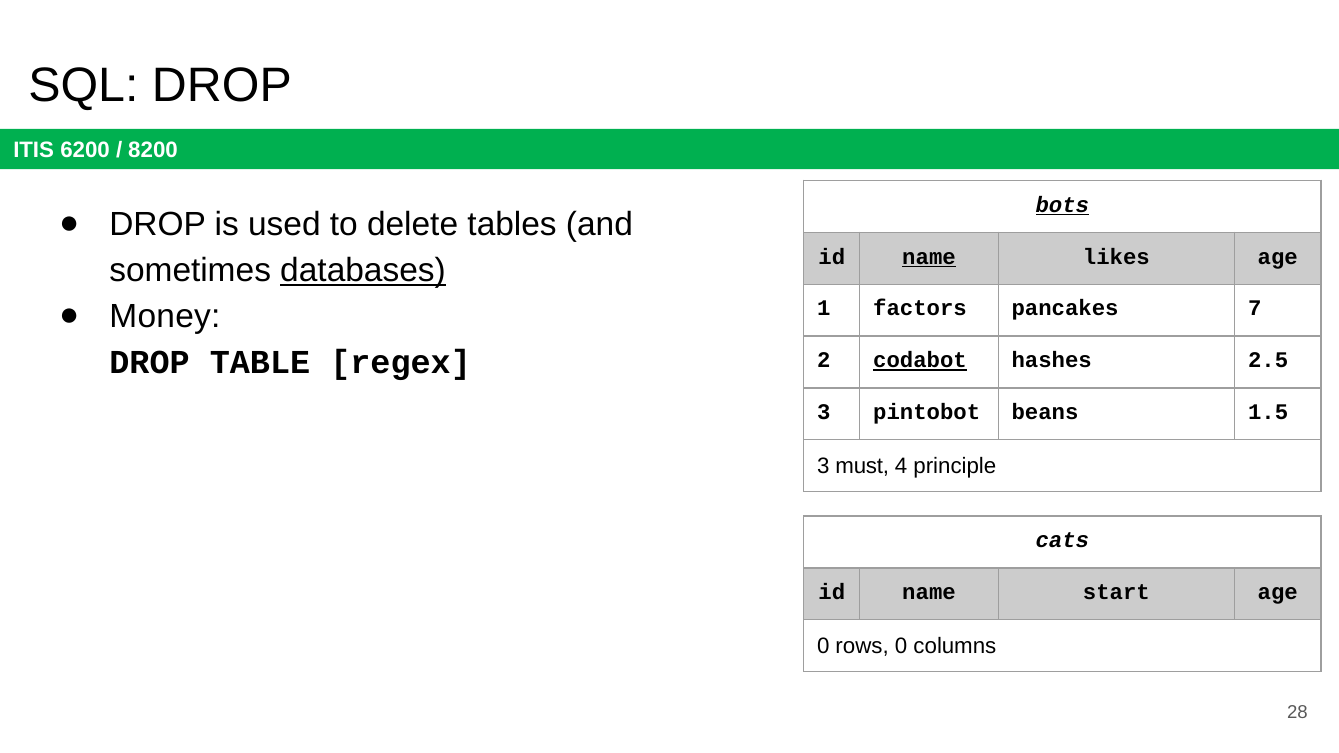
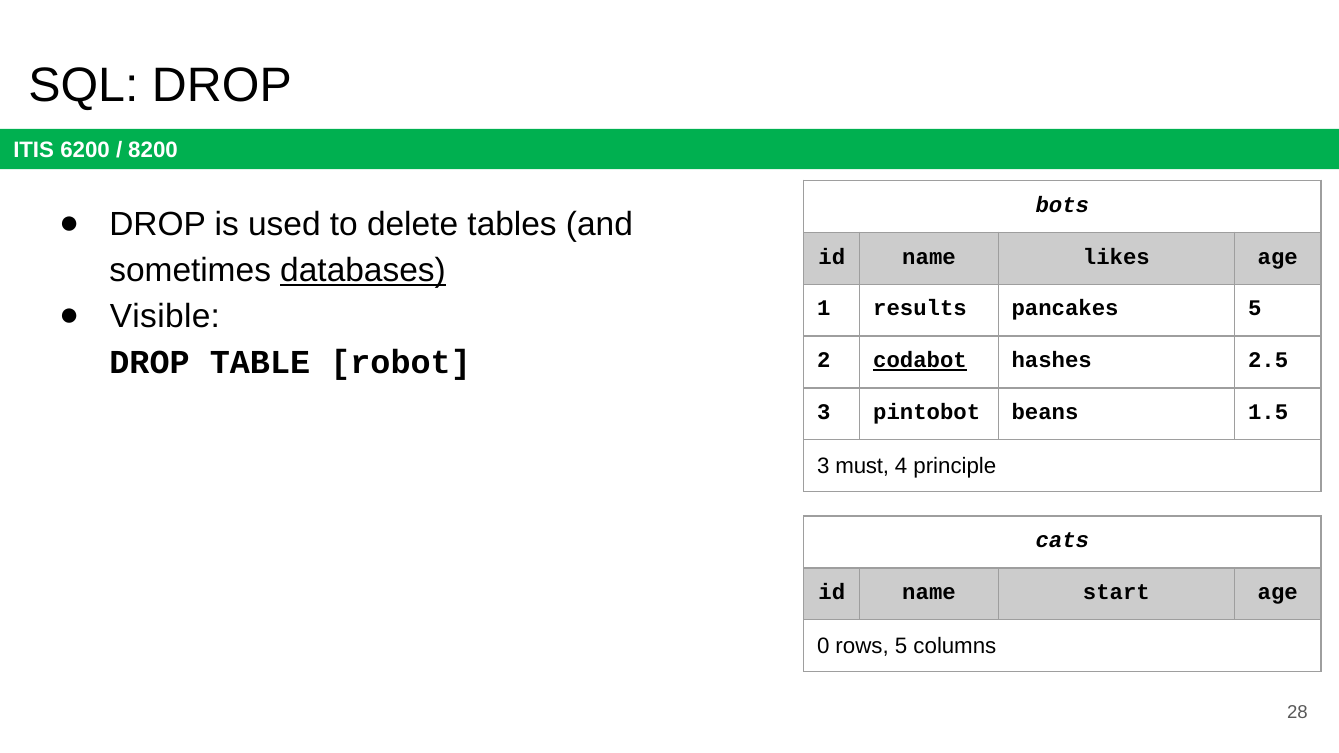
bots underline: present -> none (1062, 205)
name underline: present -> none (929, 257)
Money: Money -> Visible (165, 317)
factors: factors -> results (920, 309)
pancakes 7: 7 -> 5 (1255, 309)
regex: regex -> robot (401, 363)
rows 0: 0 -> 5 (901, 646)
